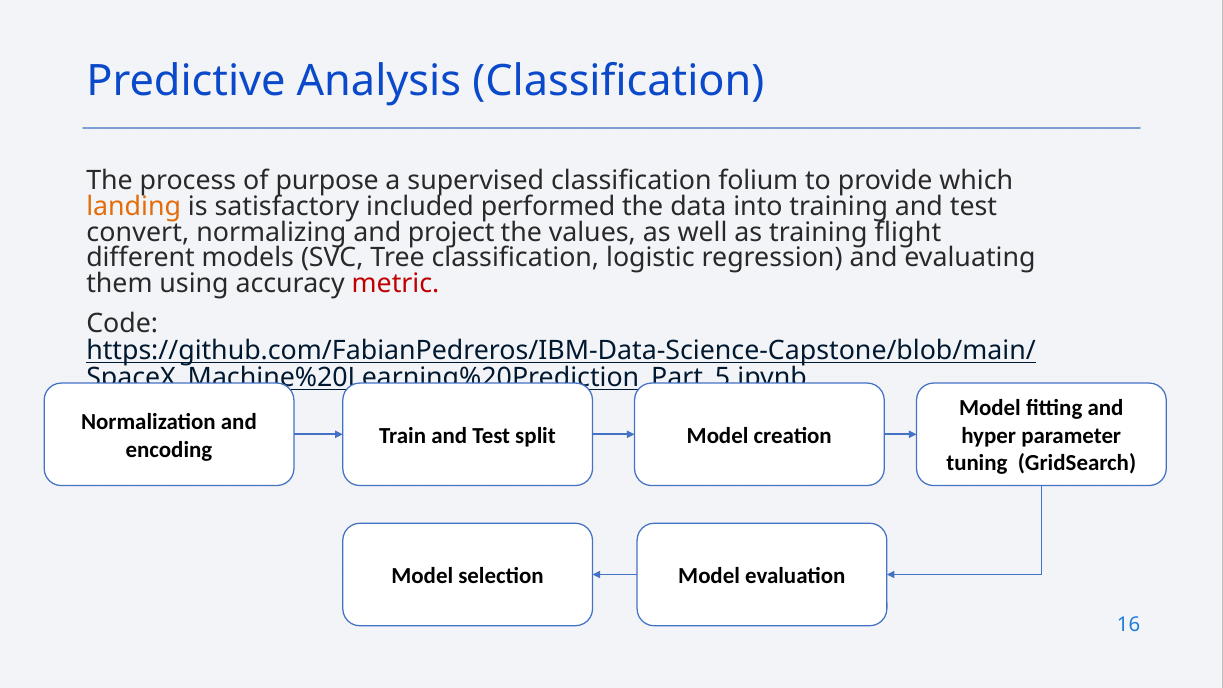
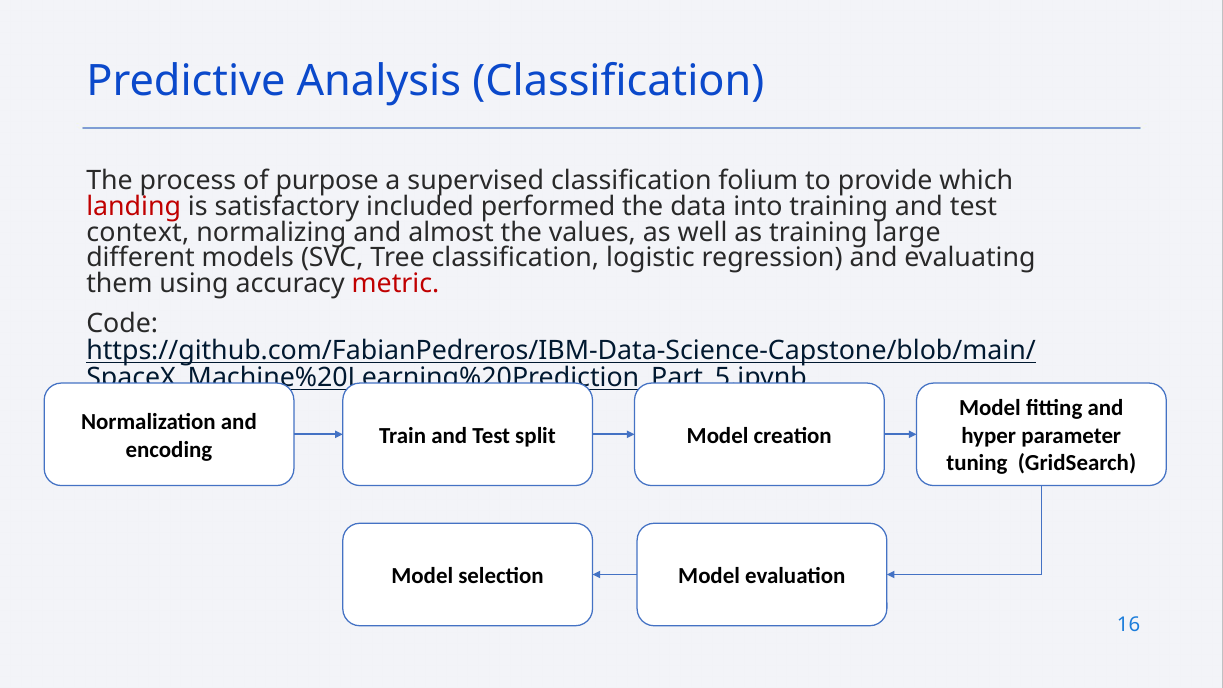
landing colour: orange -> red (134, 207)
convert: convert -> context (138, 232)
project: project -> almost (451, 232)
flight: flight -> large (908, 232)
